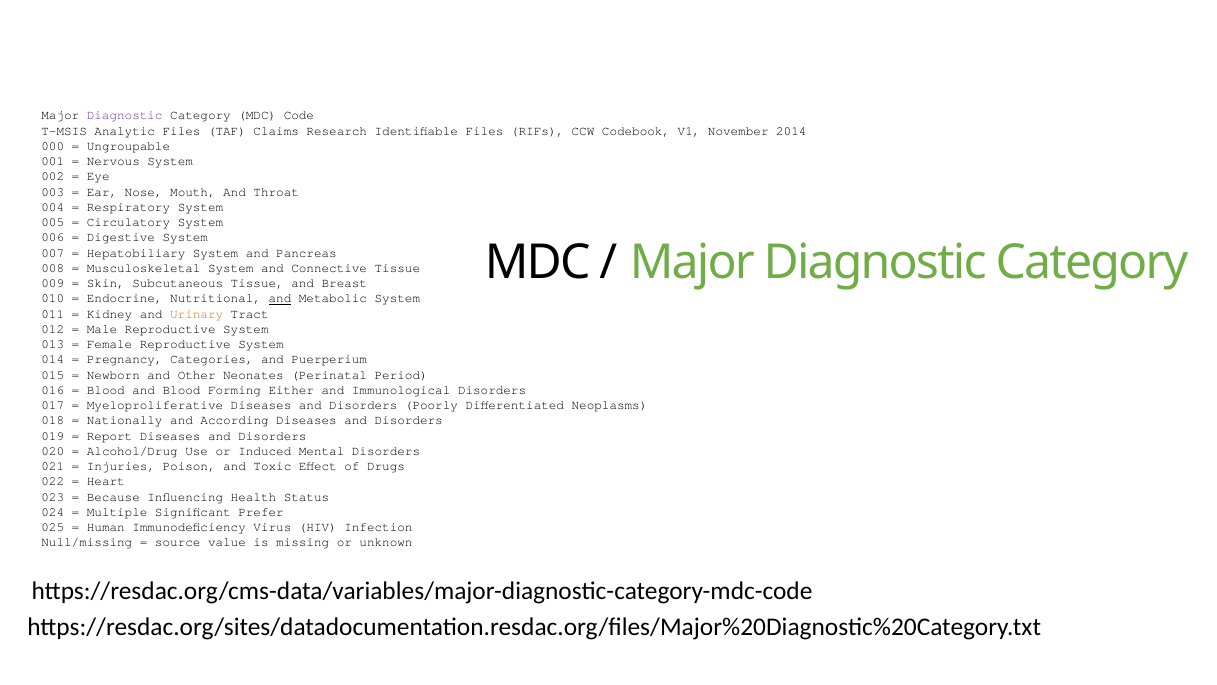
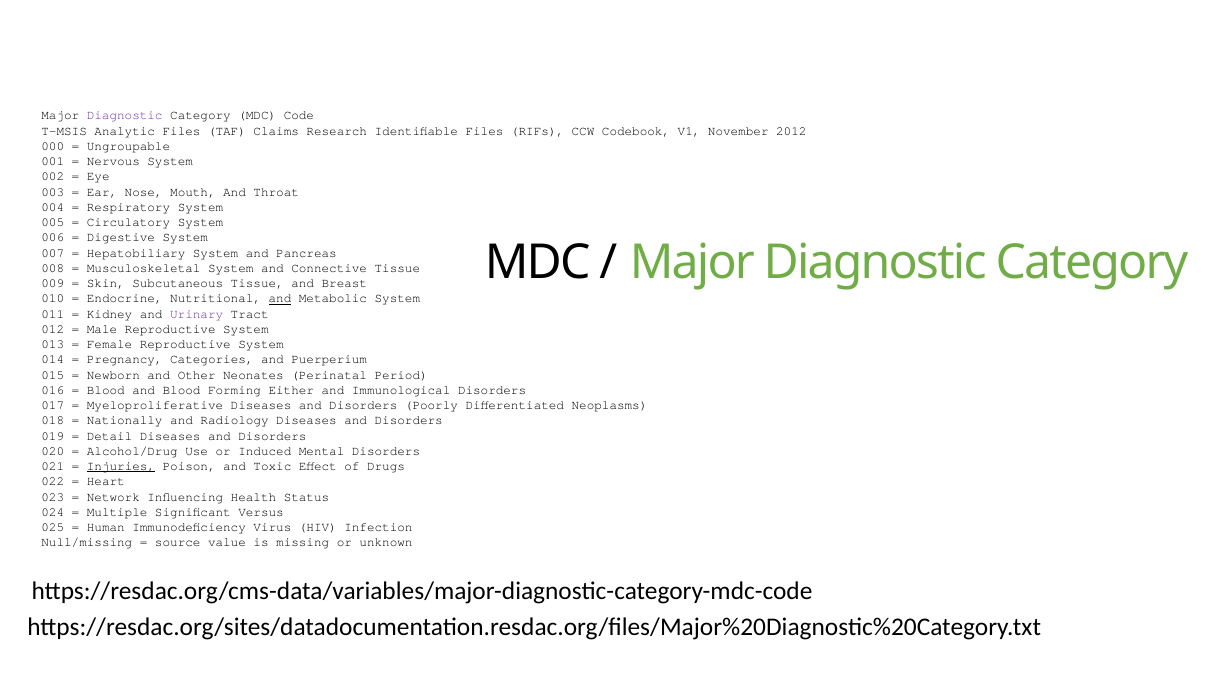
2014: 2014 -> 2012 (791, 131)
Urinary colour: orange -> purple (197, 314)
According: According -> Radiology (235, 420)
Report: Report -> Detail (110, 436)
Injuries underline: none -> present (121, 466)
Because: Because -> Network (113, 497)
Prefer: Prefer -> Versus (261, 512)
